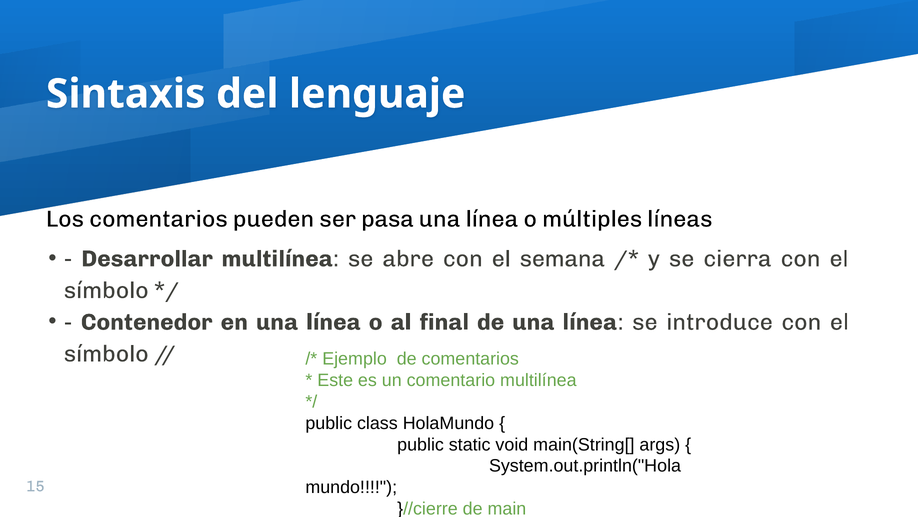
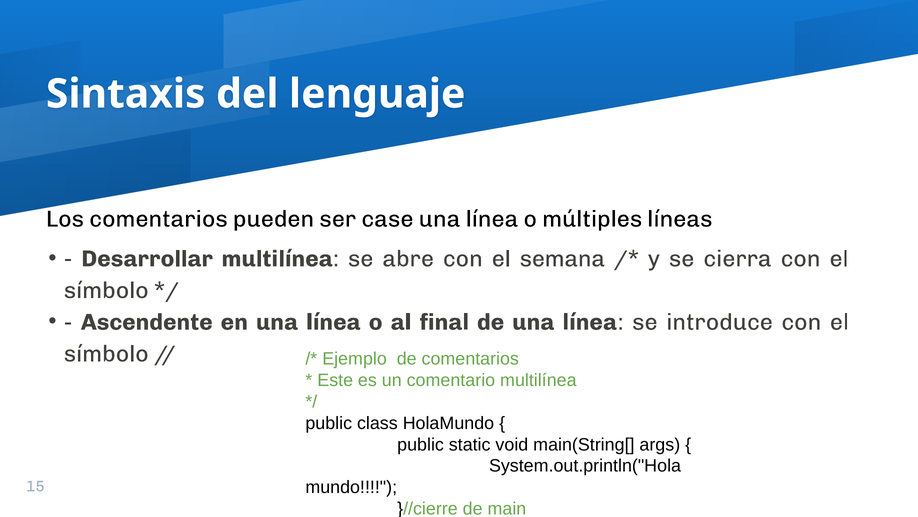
pasa: pasa -> case (387, 219)
Contenedor: Contenedor -> Ascendente (147, 322)
